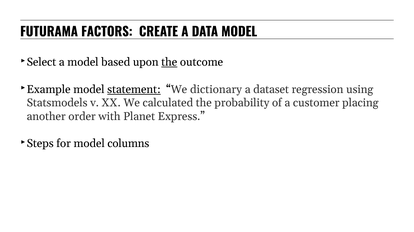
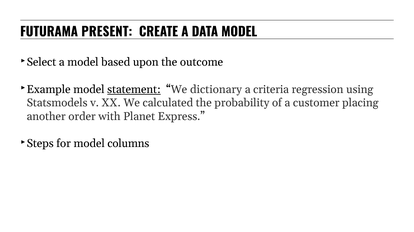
FACTORS: FACTORS -> PRESENT (107, 32)
the underline: present -> none (169, 62)
dataset: dataset -> criteria (271, 90)
